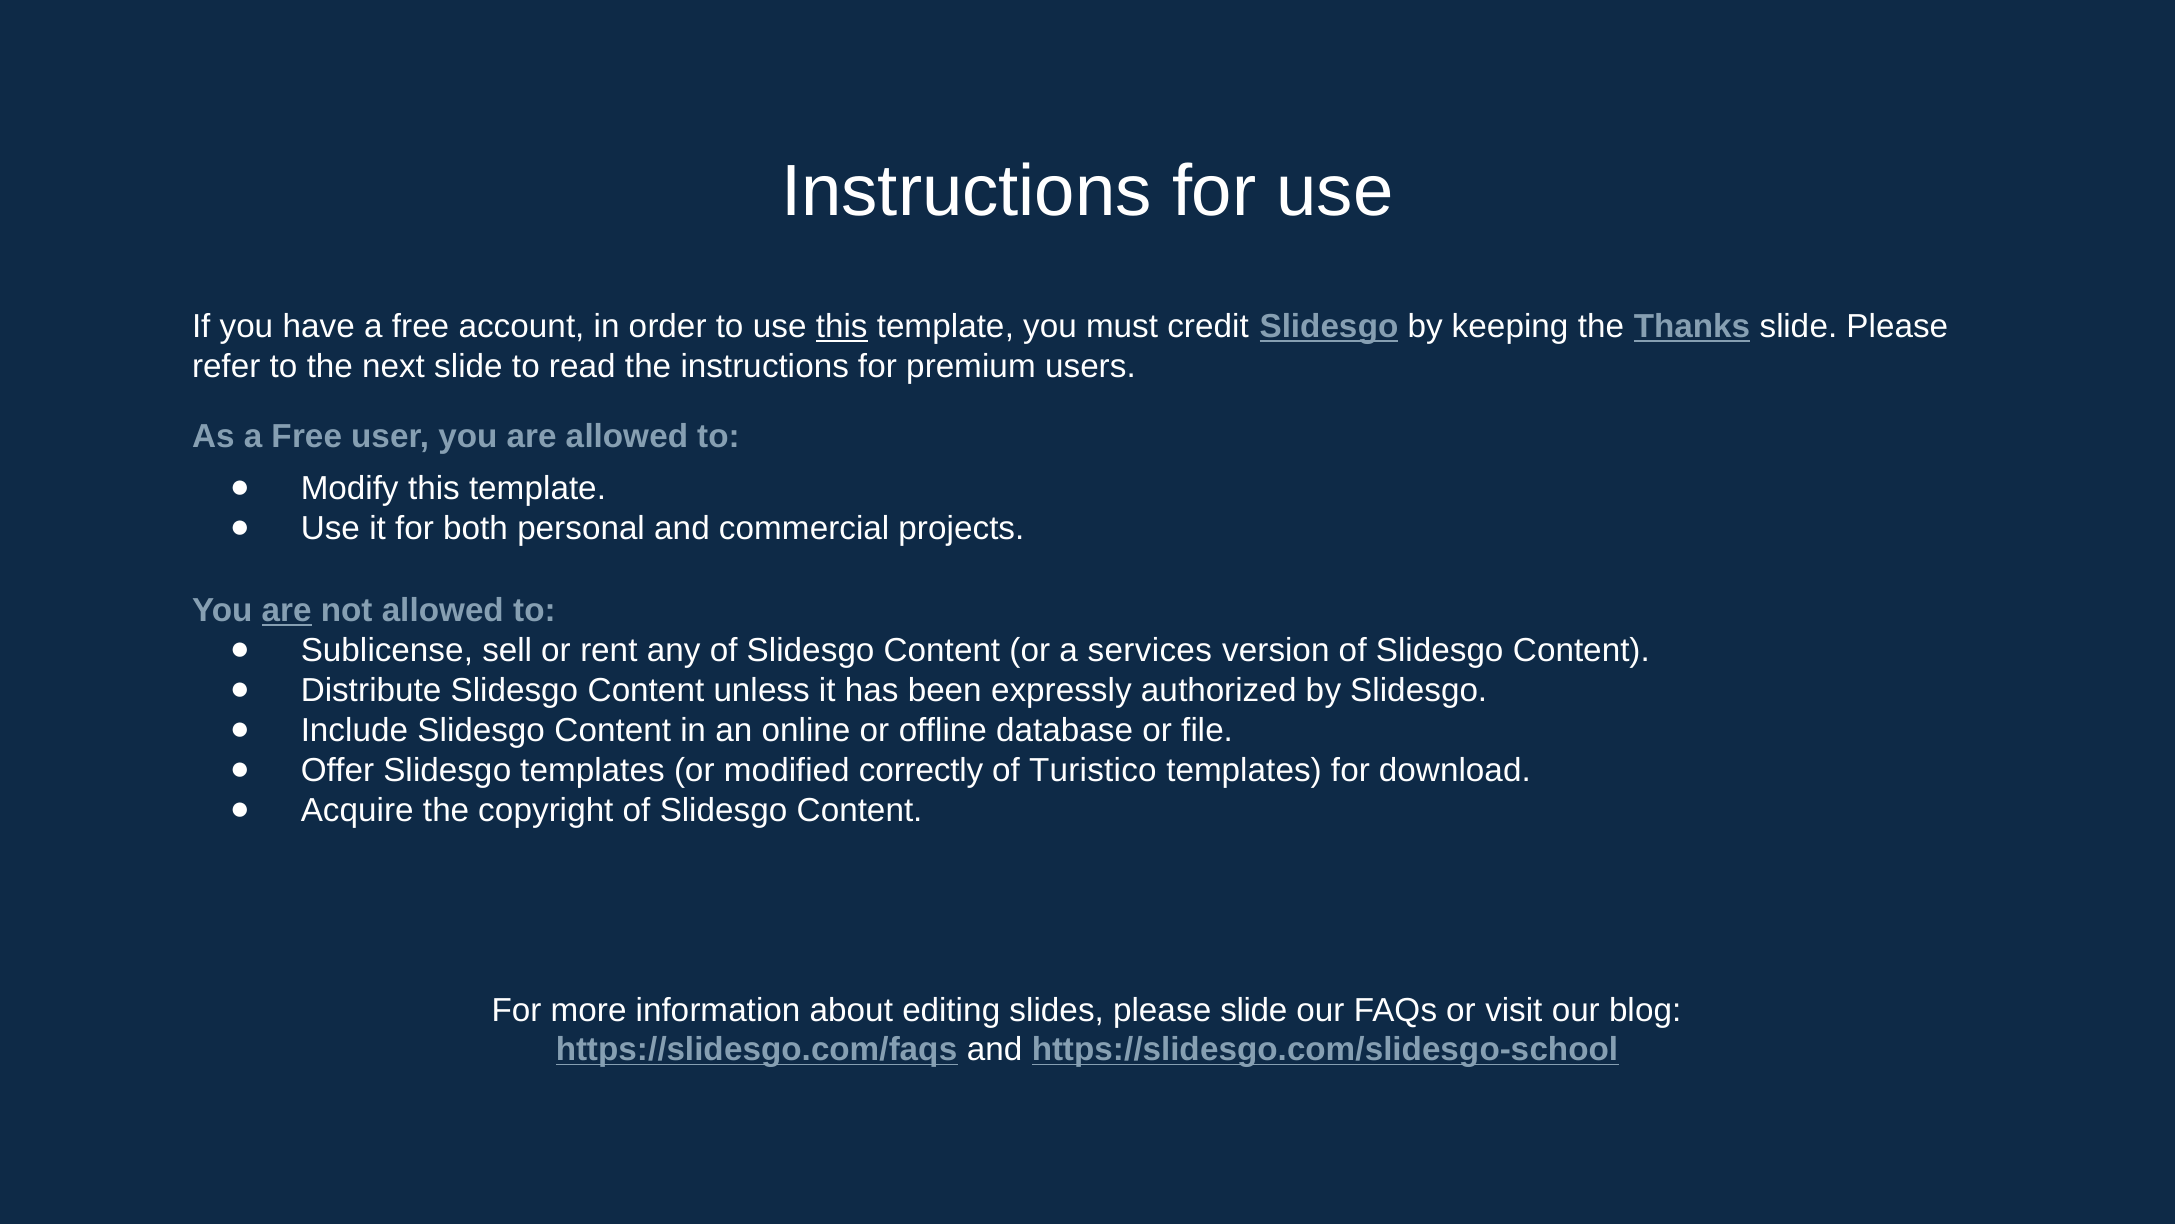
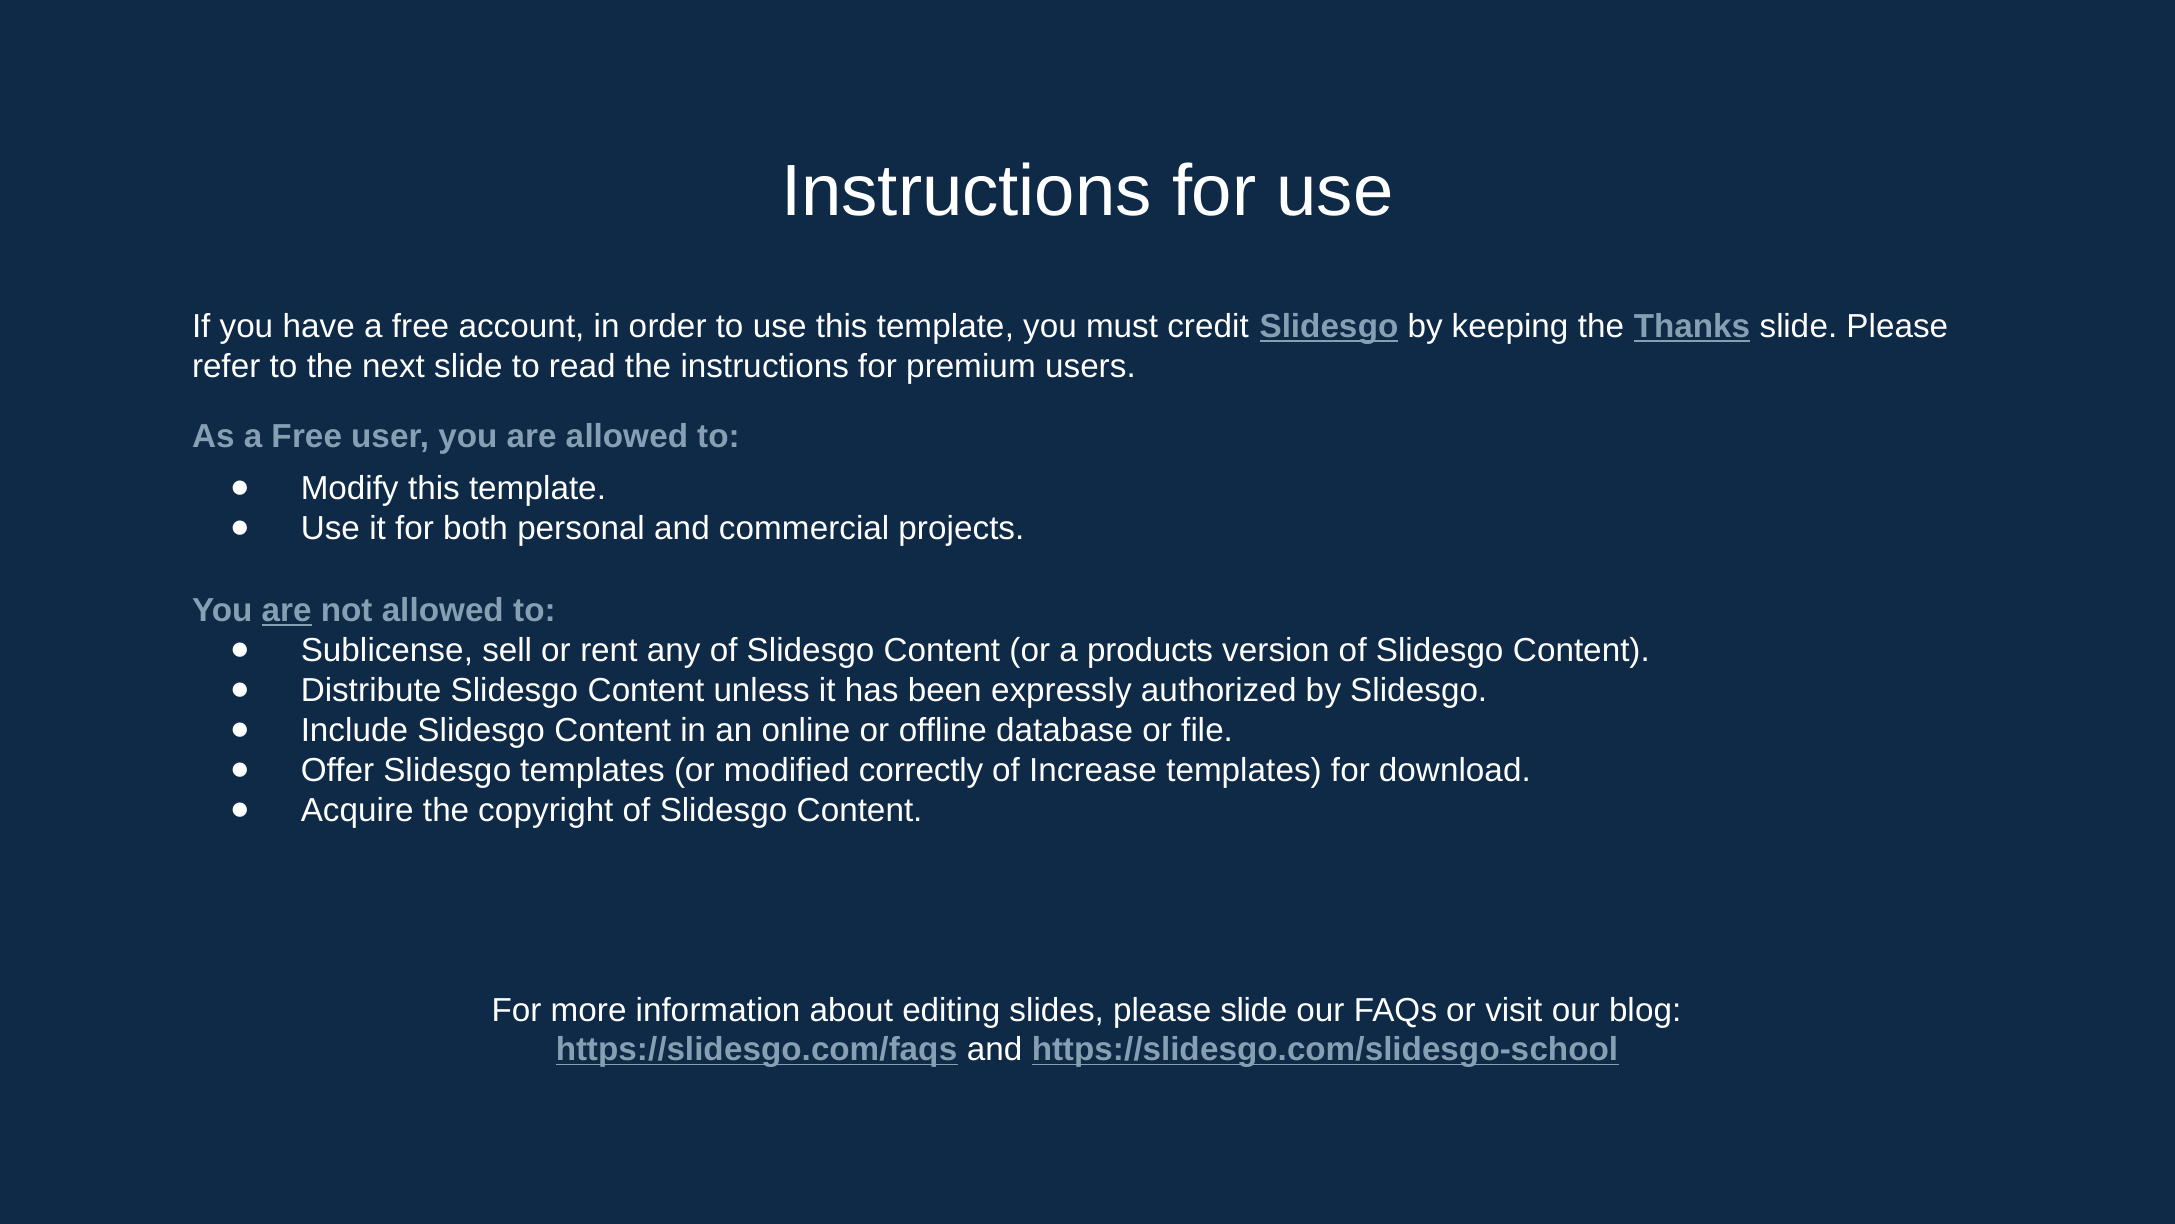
this underline: present -> none (842, 327)
services: services -> products (1150, 651)
Turistico: Turistico -> Increase (1093, 770)
